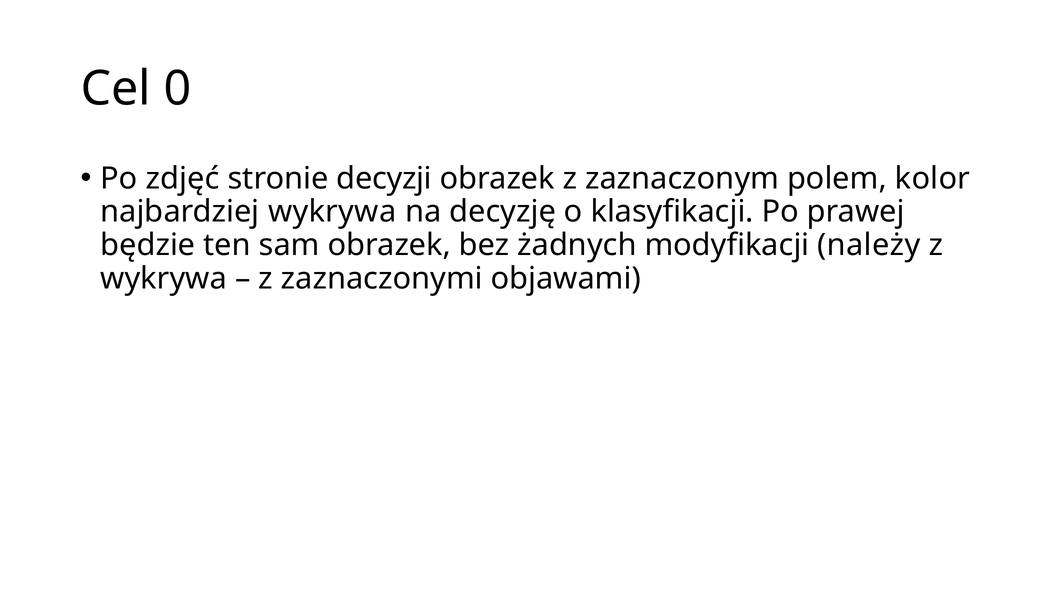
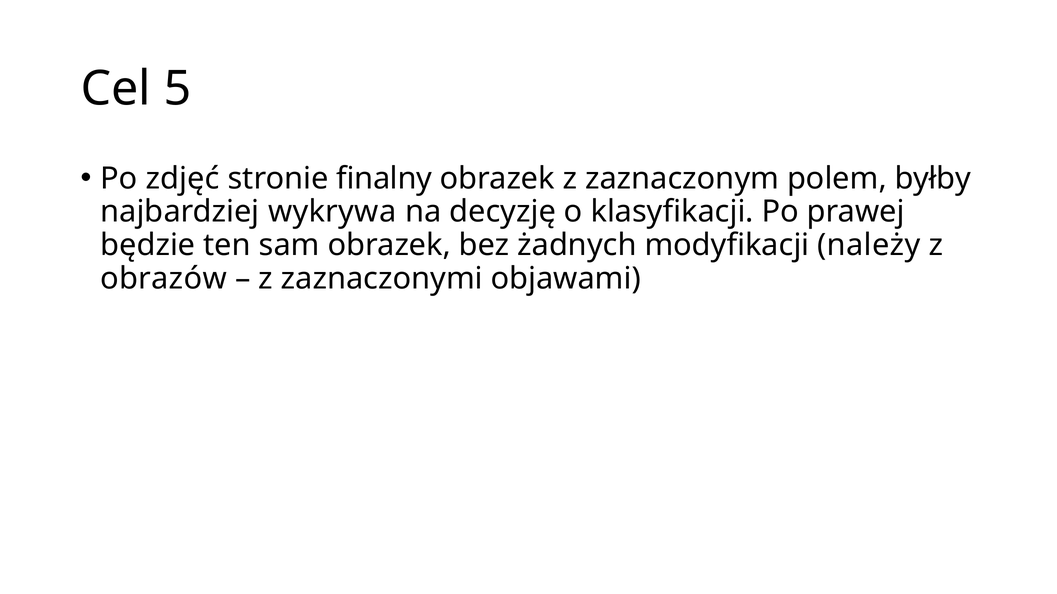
0: 0 -> 5 (177, 89)
decyzji: decyzji -> finalny (384, 179)
kolor: kolor -> byłby (933, 179)
wykrywa: wykrywa -> obrazów (164, 279)
